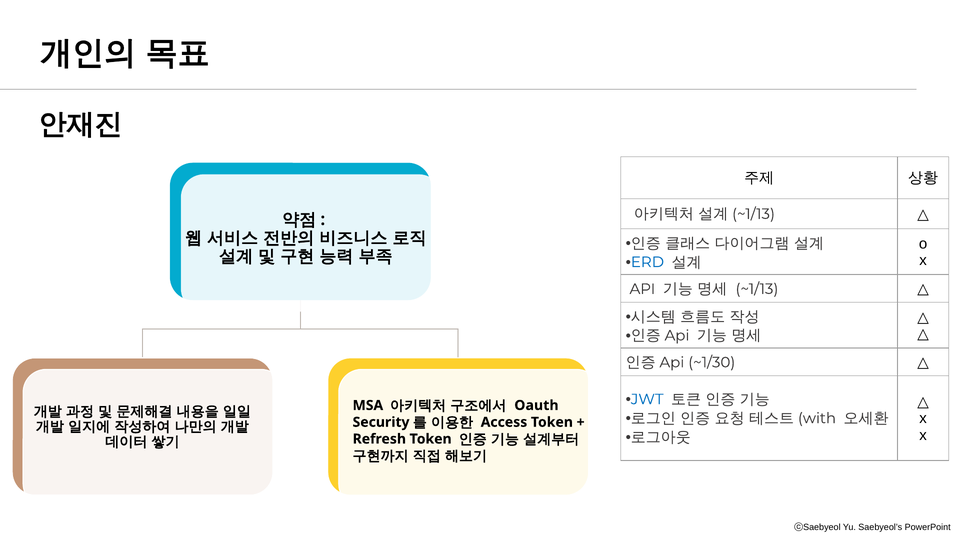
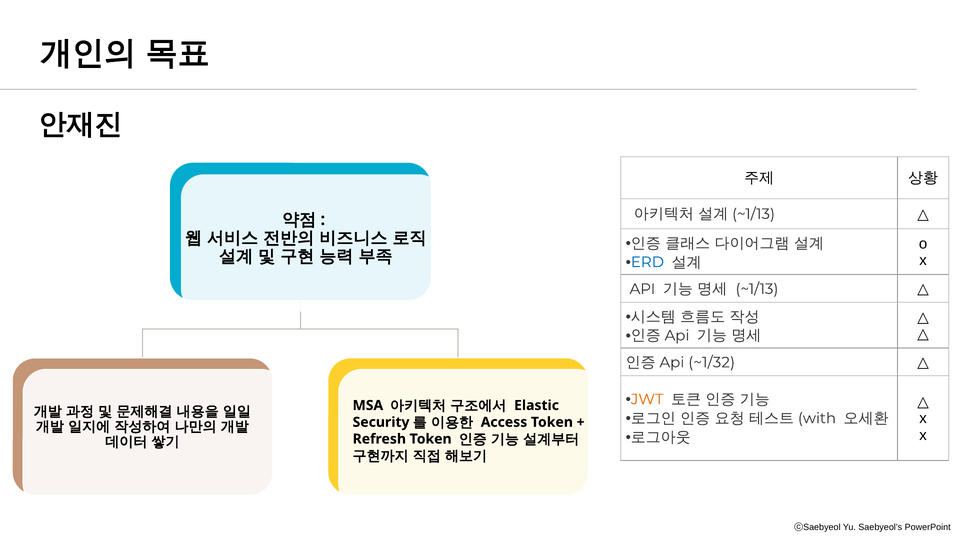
~1/30: ~1/30 -> ~1/32 (712, 362)
JWT colour: blue -> orange (647, 399)
Oauth: Oauth -> Elastic (537, 405)
